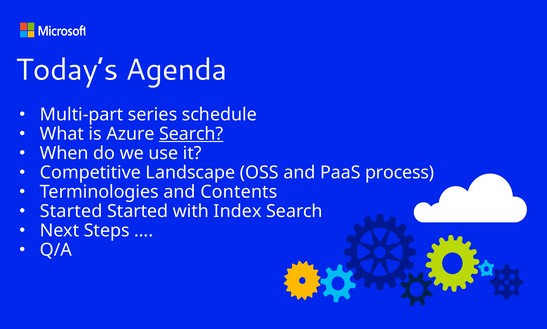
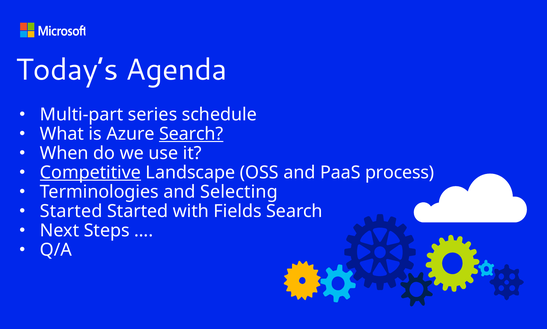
Competitive underline: none -> present (91, 172)
Contents: Contents -> Selecting (239, 191)
Index: Index -> Fields (238, 211)
